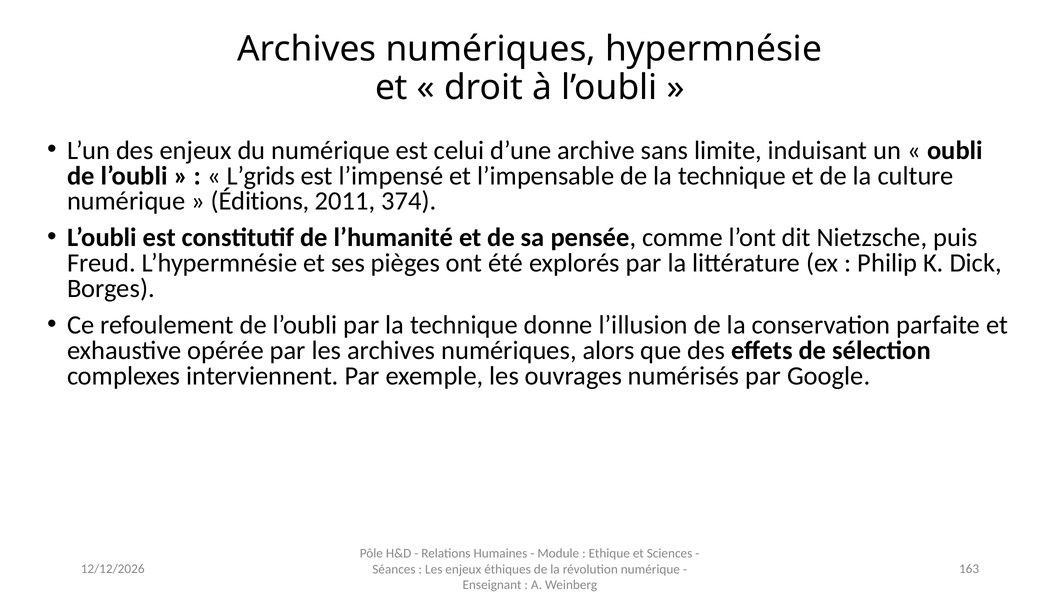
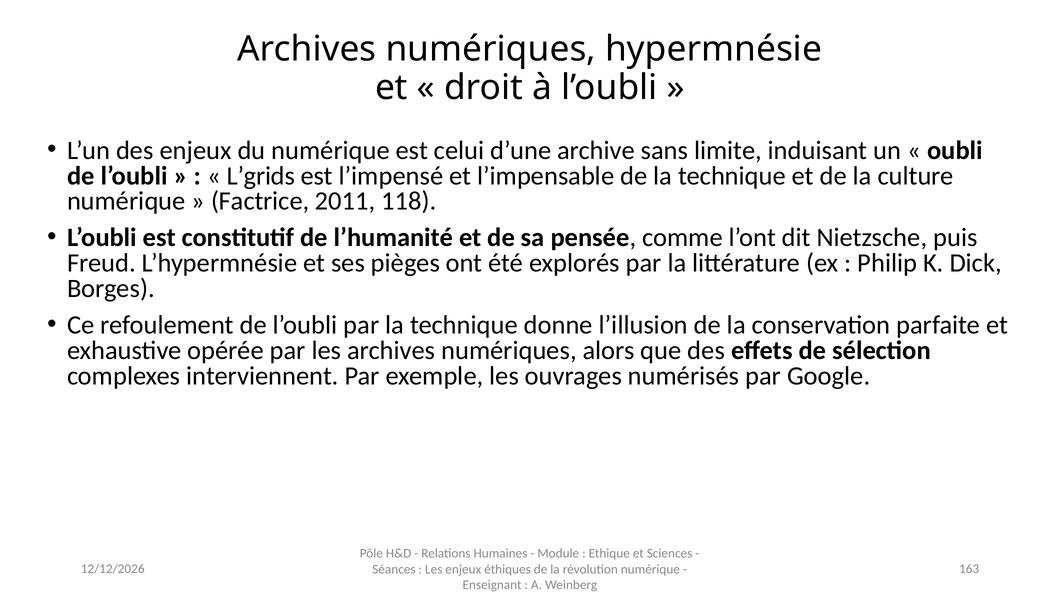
Éditions: Éditions -> Factrice (260, 201)
374: 374 -> 118 (409, 201)
